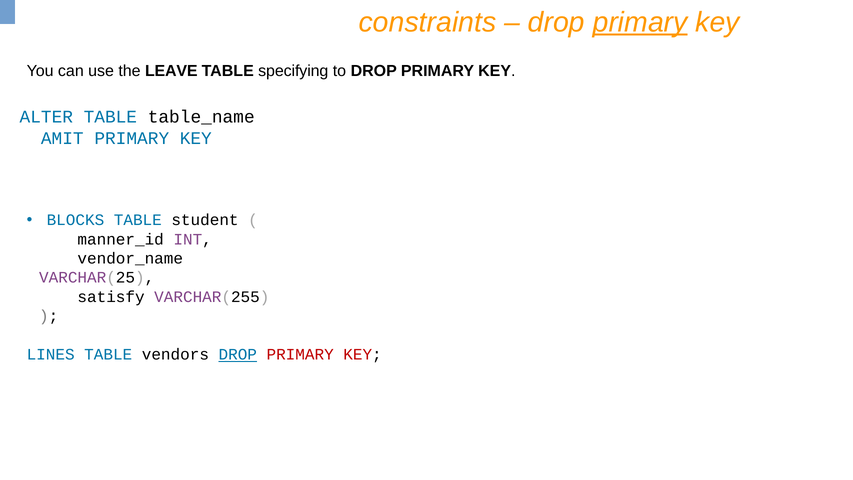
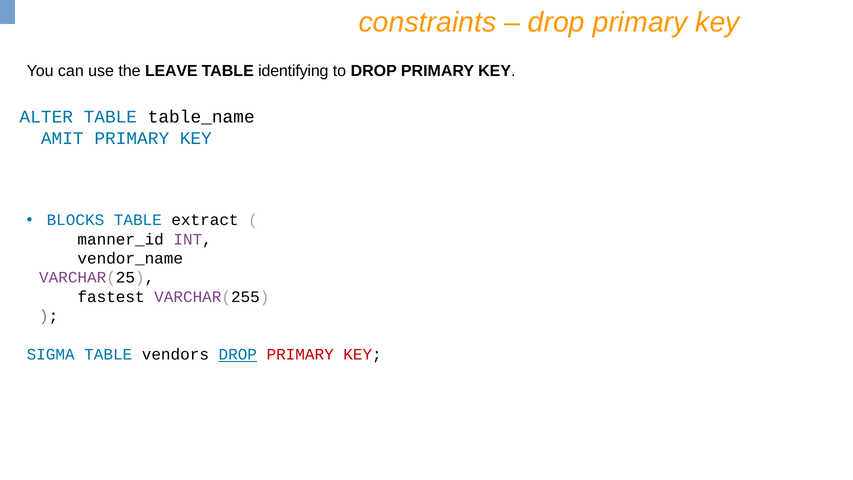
primary underline: present -> none (640, 22)
specifying: specifying -> identifying (293, 71)
student: student -> extract (205, 220)
satisfy: satisfy -> fastest (111, 297)
LINES: LINES -> SIGMA (51, 354)
